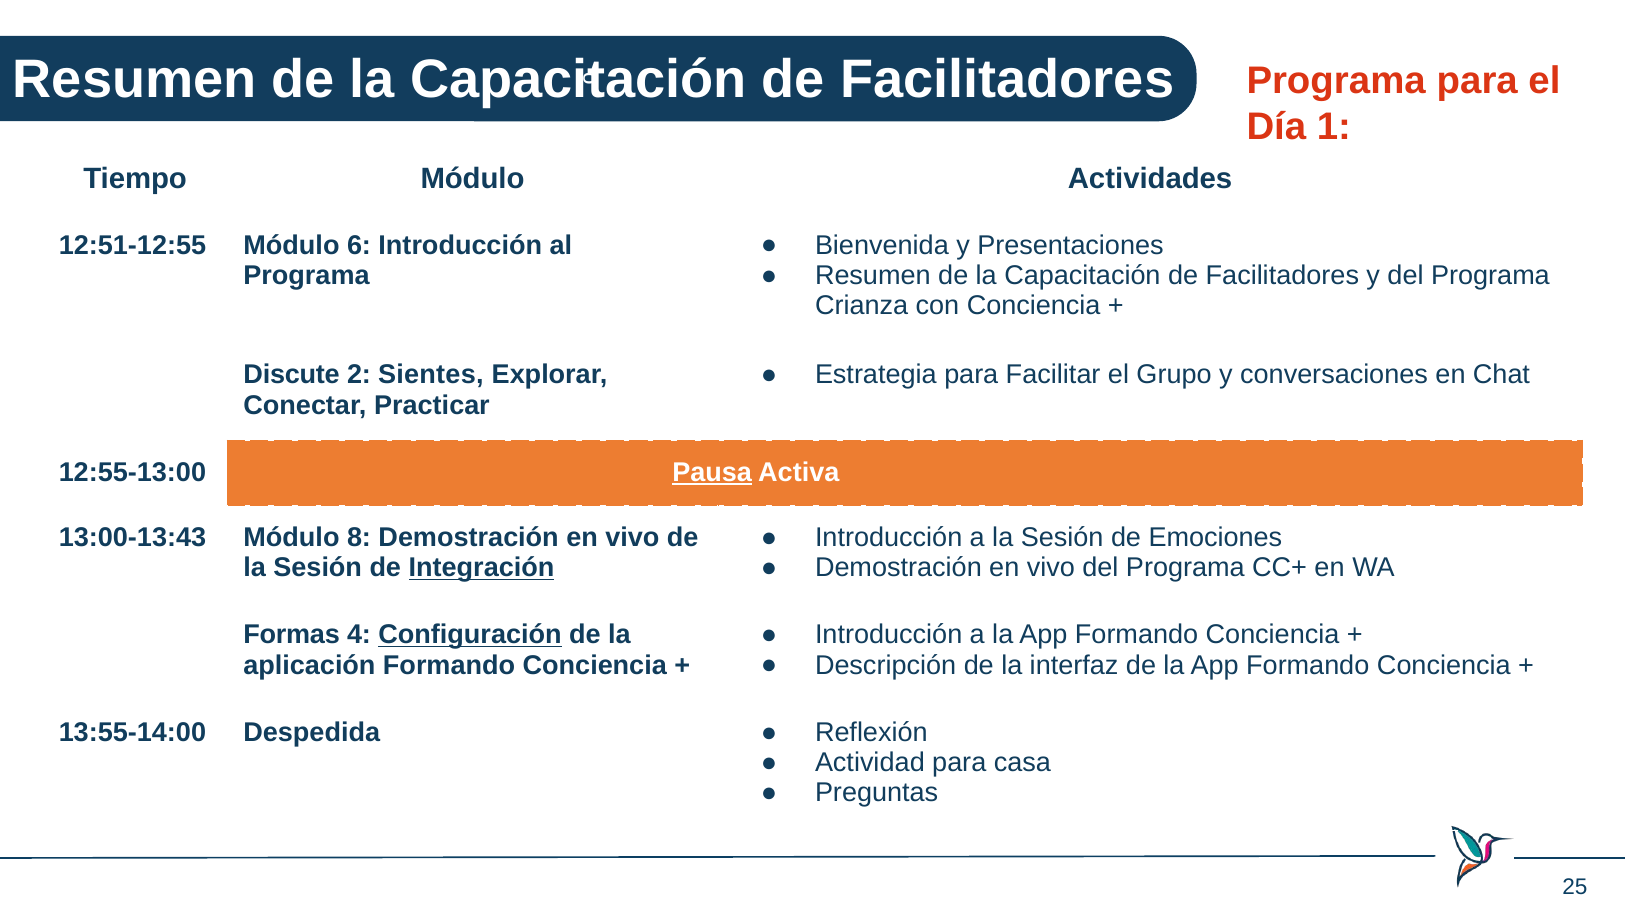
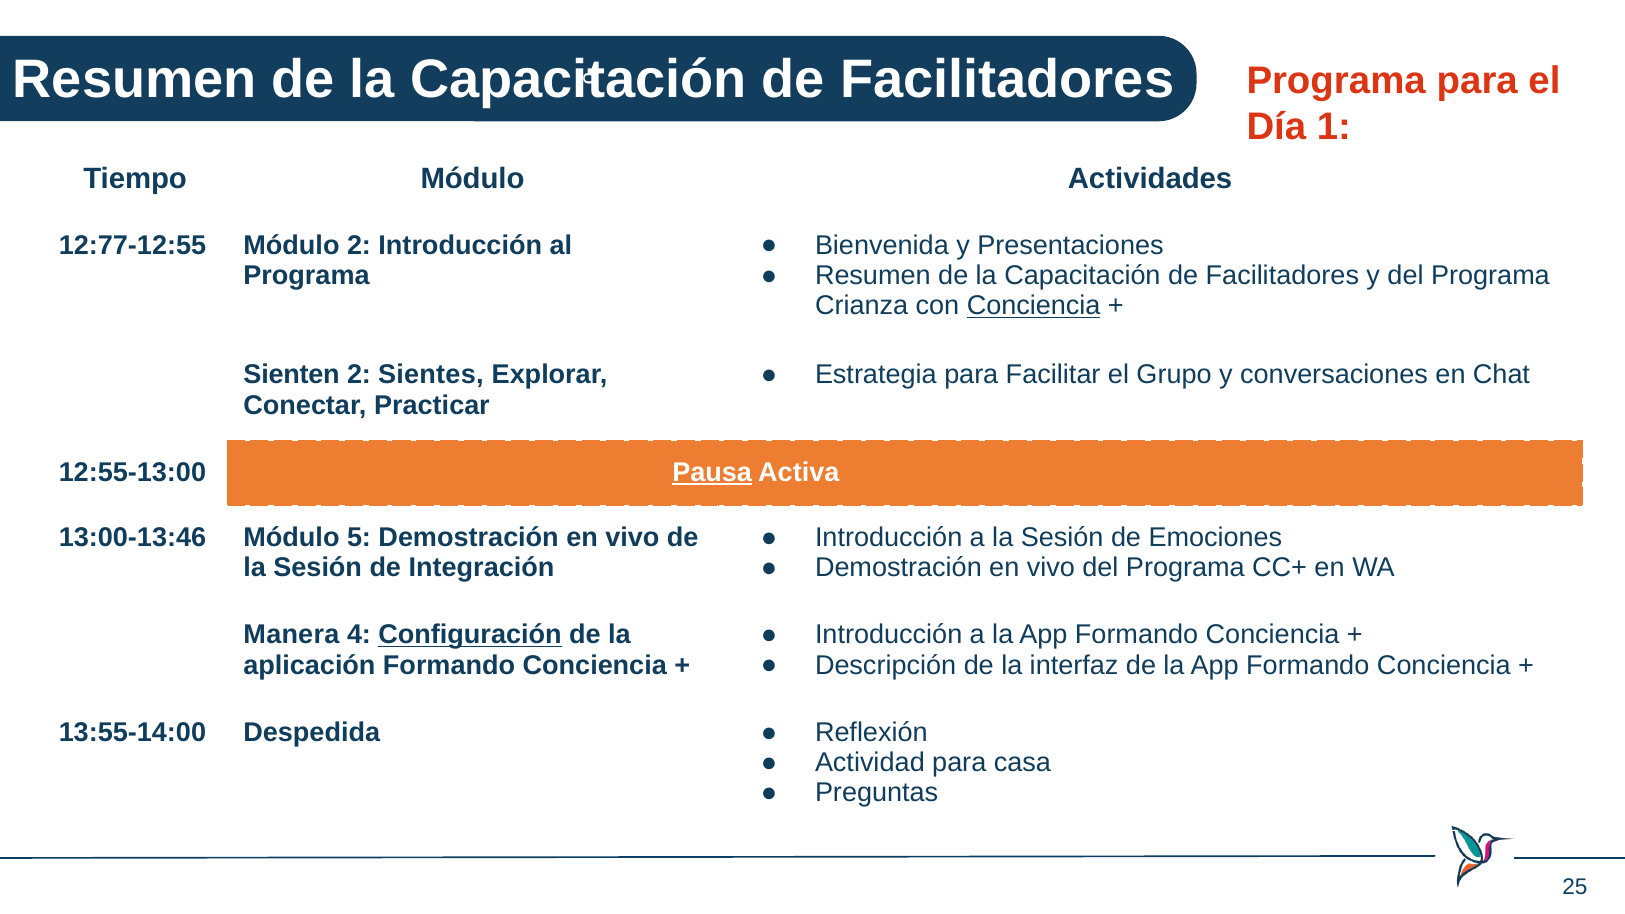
12:51-12:55: 12:51-12:55 -> 12:77-12:55 (132, 245)
Módulo 6: 6 -> 2 (359, 245)
Conciencia underline: none -> present (1034, 306)
Discute: Discute -> Sienten (292, 375)
13:00-13:43: 13:00-13:43 -> 13:00-13:46 (132, 537)
8: 8 -> 5 (359, 537)
Integración underline: present -> none (482, 568)
Formas: Formas -> Manera (291, 635)
